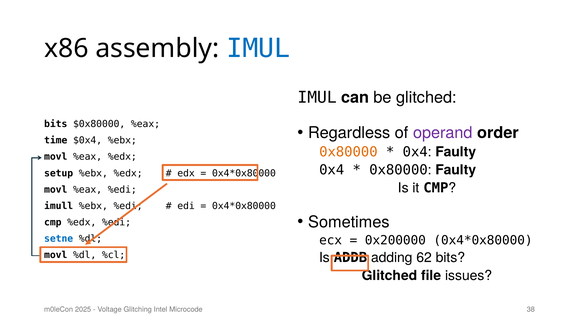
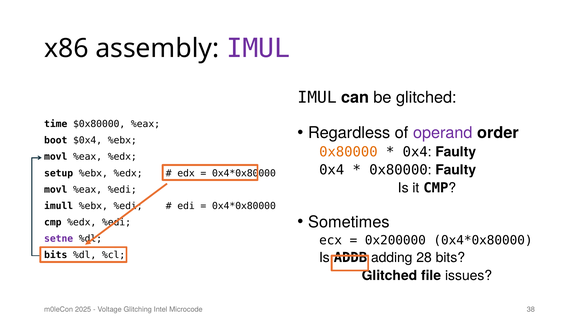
IMUL colour: blue -> purple (258, 49)
bits: bits -> time (56, 124)
time: time -> boot (56, 141)
setne colour: blue -> purple (59, 239)
movl: movl -> bits (56, 256)
62: 62 -> 28 (424, 258)
